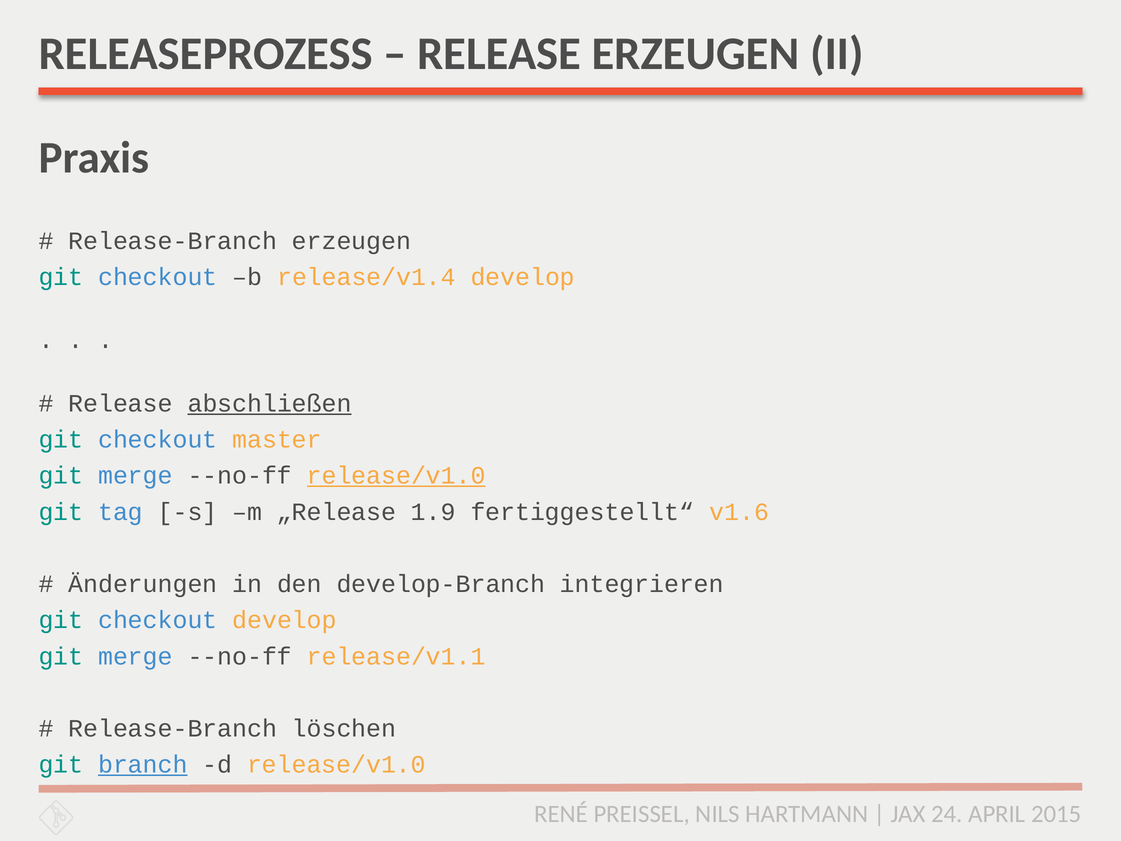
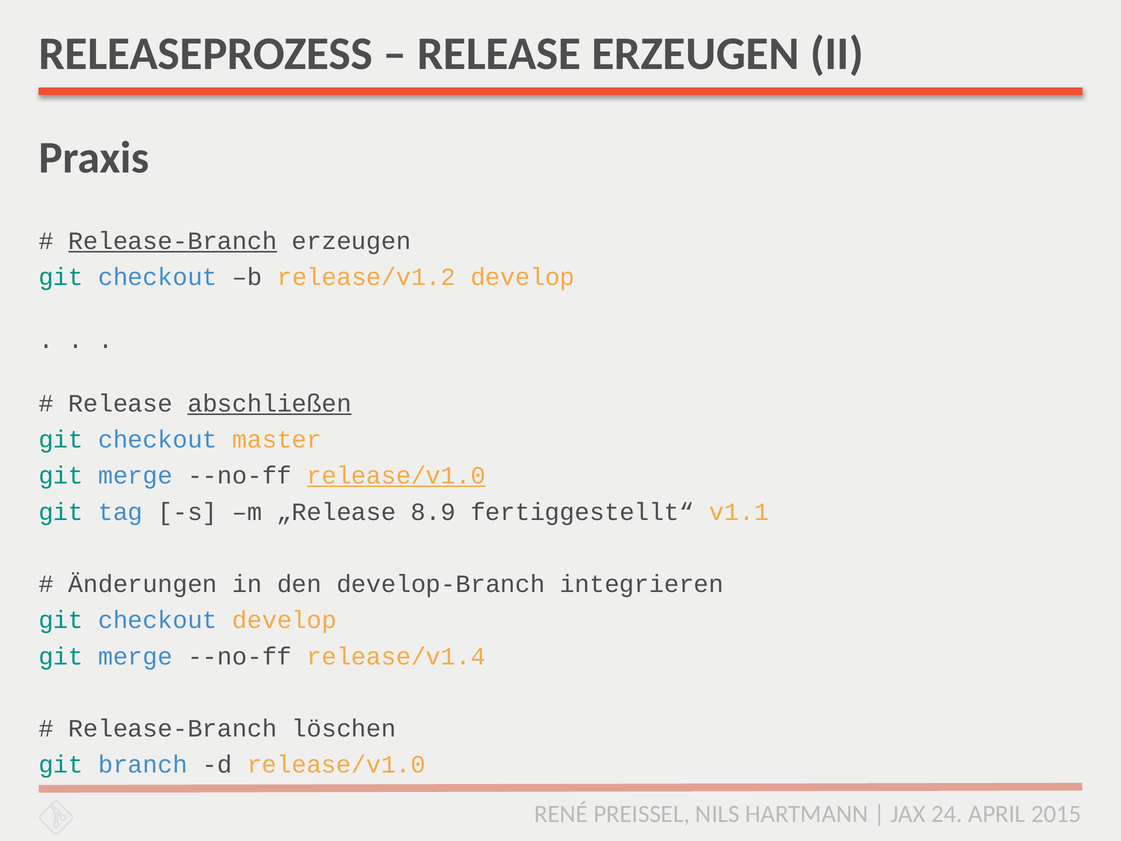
Release-Branch underline: none -> present (173, 241)
release/v1.4: release/v1.4 -> release/v1.2 (366, 277)
1.9: 1.9 -> 8.9 (433, 512)
v1.6: v1.6 -> v1.1 (739, 512)
release/v1.1: release/v1.1 -> release/v1.4 (396, 656)
branch underline: present -> none (143, 764)
